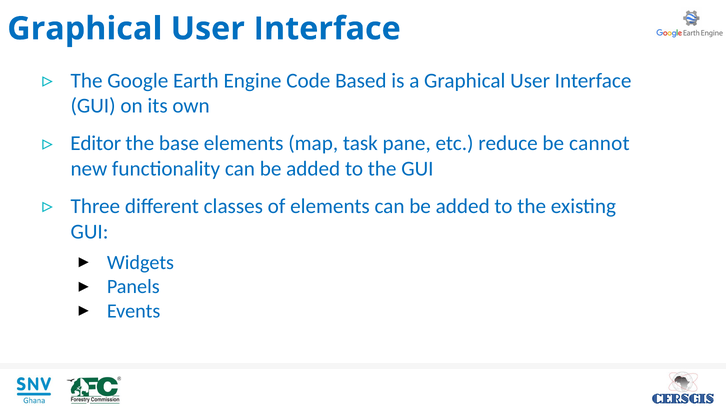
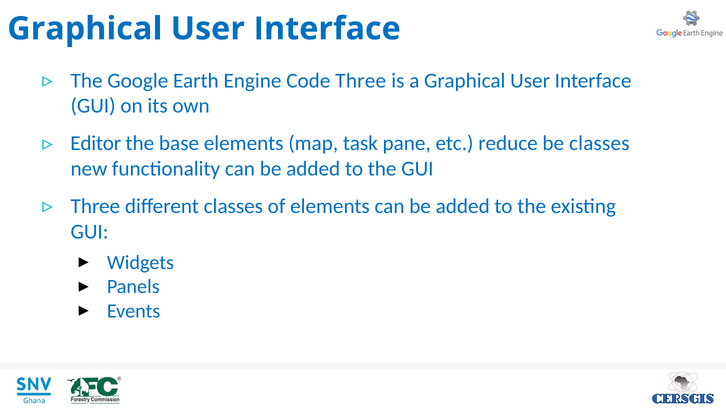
Code Based: Based -> Three (361, 81)
be cannot: cannot -> classes (599, 144)
